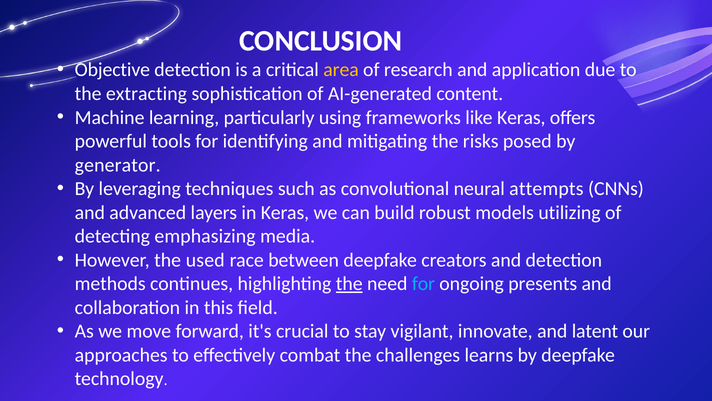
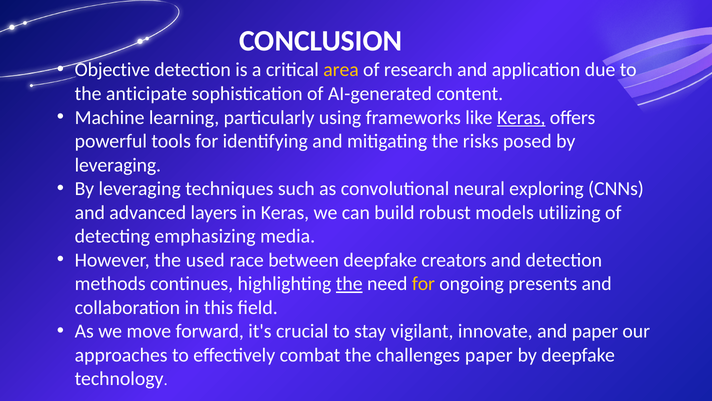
extracting: extracting -> anticipate (146, 94)
Keras underline: none -> present (521, 117)
generator: generator -> leveraging (118, 165)
attempts: attempts -> exploring (546, 189)
for colour: light blue -> yellow (423, 283)
and latent: latent -> paper (595, 331)
challenges learns: learns -> paper (489, 355)
